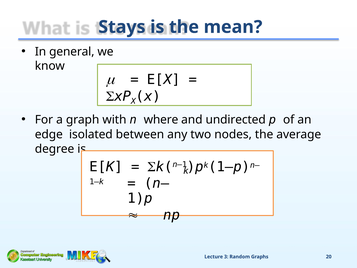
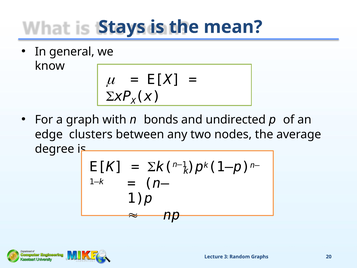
where: where -> bonds (161, 120)
isolated: isolated -> clusters (91, 134)
